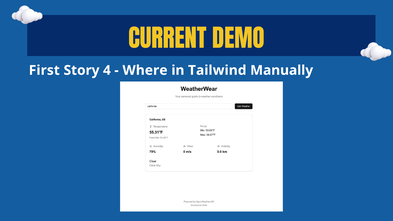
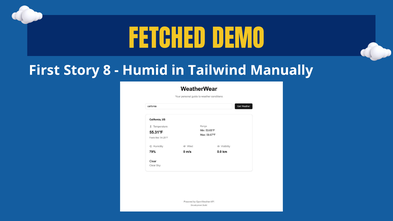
CURRENT: CURRENT -> FETCHED (167, 40)
4: 4 -> 8 (107, 70)
Where: Where -> Humid (145, 70)
